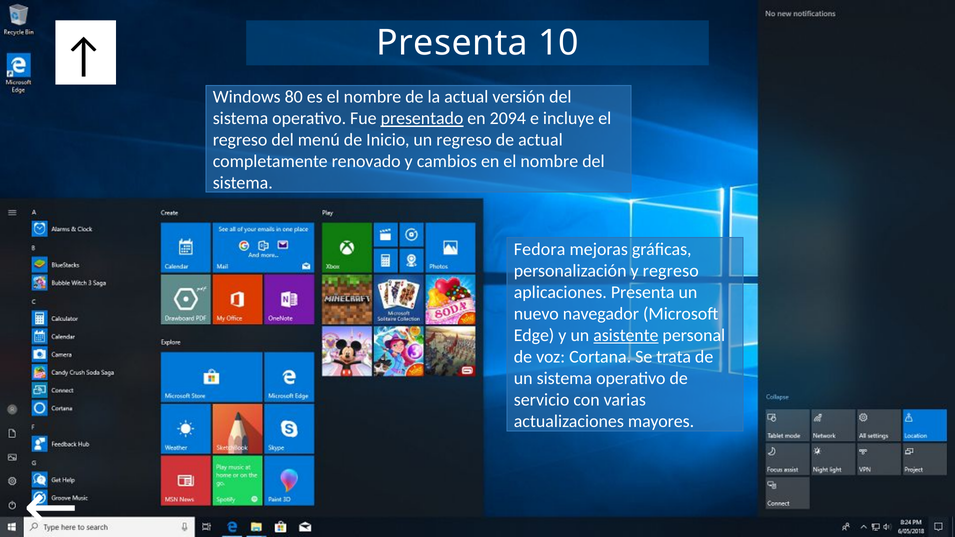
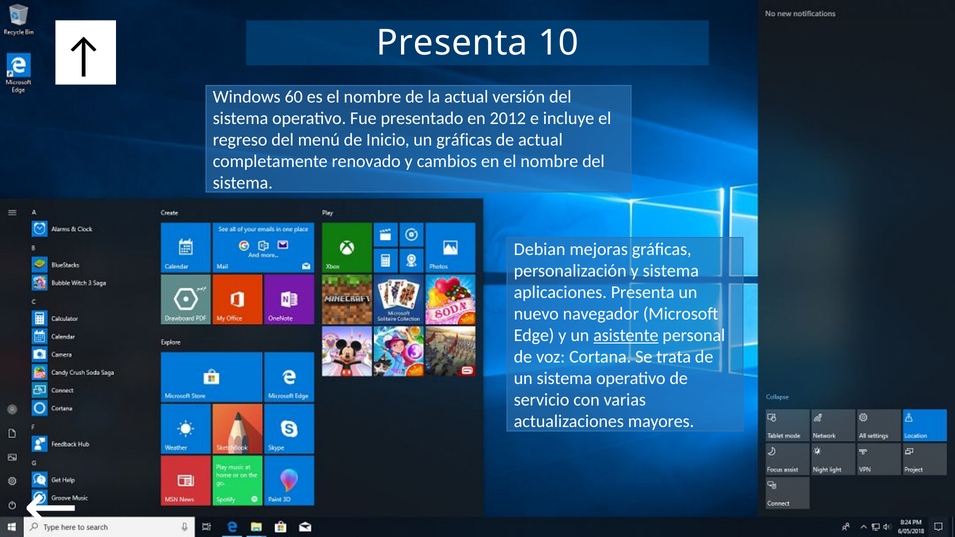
80: 80 -> 60 (294, 97)
presentado underline: present -> none (422, 119)
2094: 2094 -> 2012 (508, 119)
un regreso: regreso -> gráficas (464, 140)
Fedora: Fedora -> Debian (540, 249)
y regreso: regreso -> sistema (671, 271)
